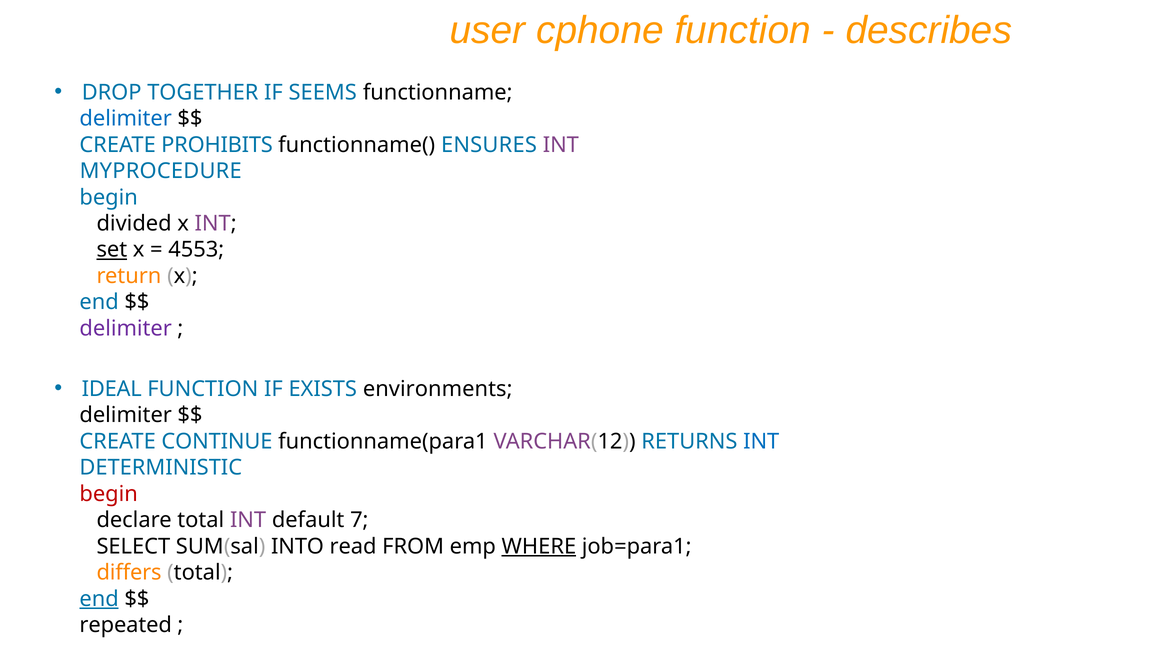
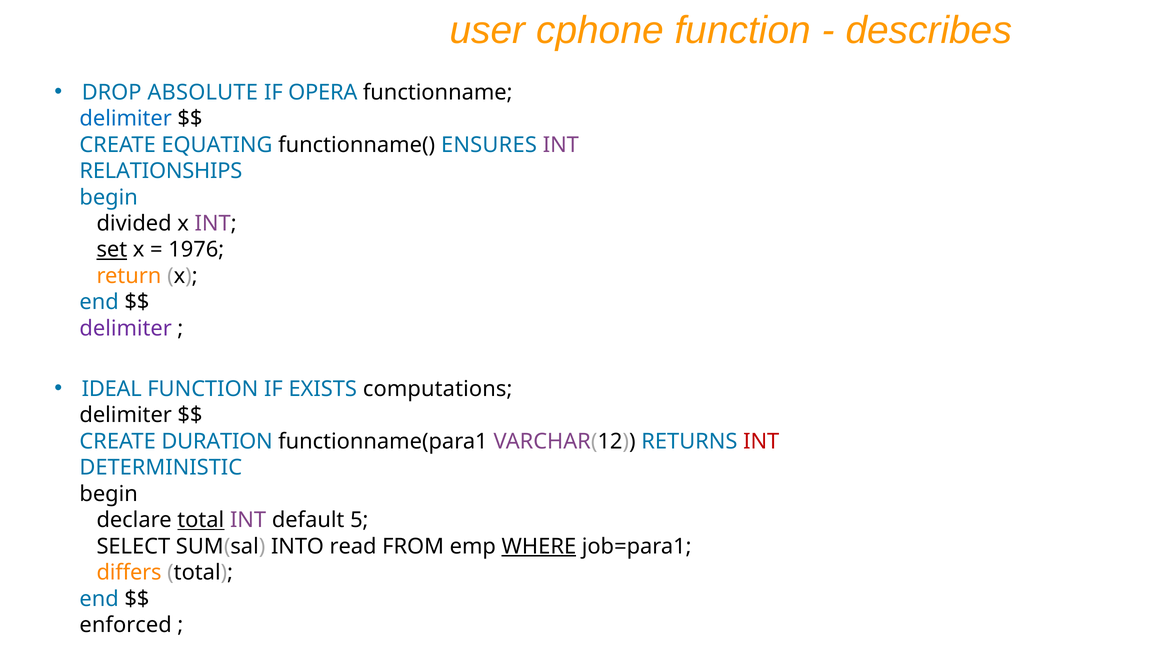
TOGETHER: TOGETHER -> ABSOLUTE (203, 92)
SEEMS: SEEMS -> OPERA (323, 92)
PROHIBITS: PROHIBITS -> EQUATING (217, 145)
MYPROCEDURE: MYPROCEDURE -> RELATIONSHIPS (161, 171)
4553: 4553 -> 1976 (196, 250)
environments: environments -> computations (438, 389)
CONTINUE: CONTINUE -> DURATION (217, 442)
INT colour: blue -> red (761, 442)
begin colour: red -> black (109, 494)
total underline: none -> present (201, 520)
7: 7 -> 5 (359, 520)
end underline: present -> none (99, 599)
repeated: repeated -> enforced (126, 625)
